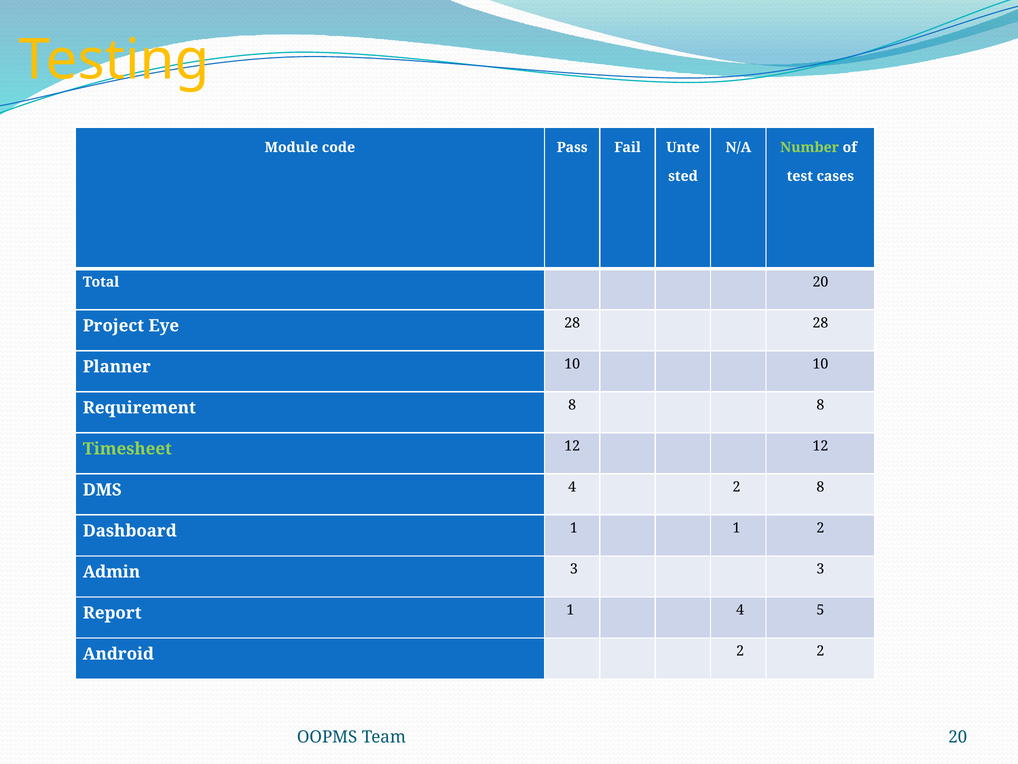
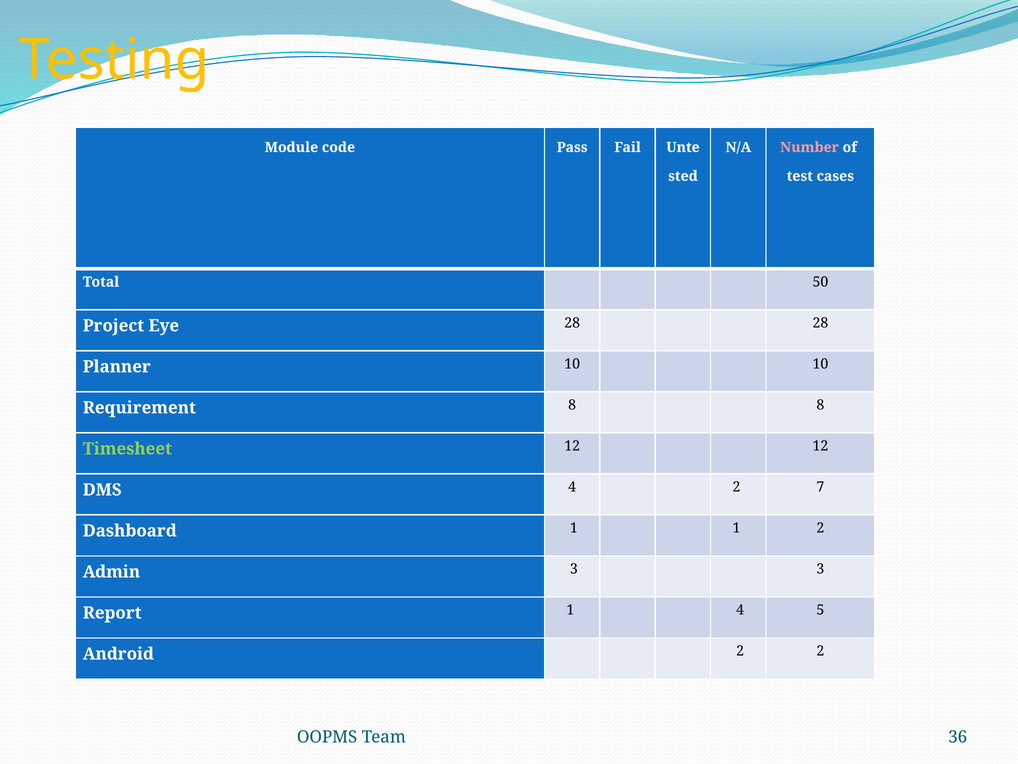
Number colour: light green -> pink (810, 147)
Total 20: 20 -> 50 (820, 282)
2 8: 8 -> 7 (820, 487)
Team 20: 20 -> 36 (958, 737)
